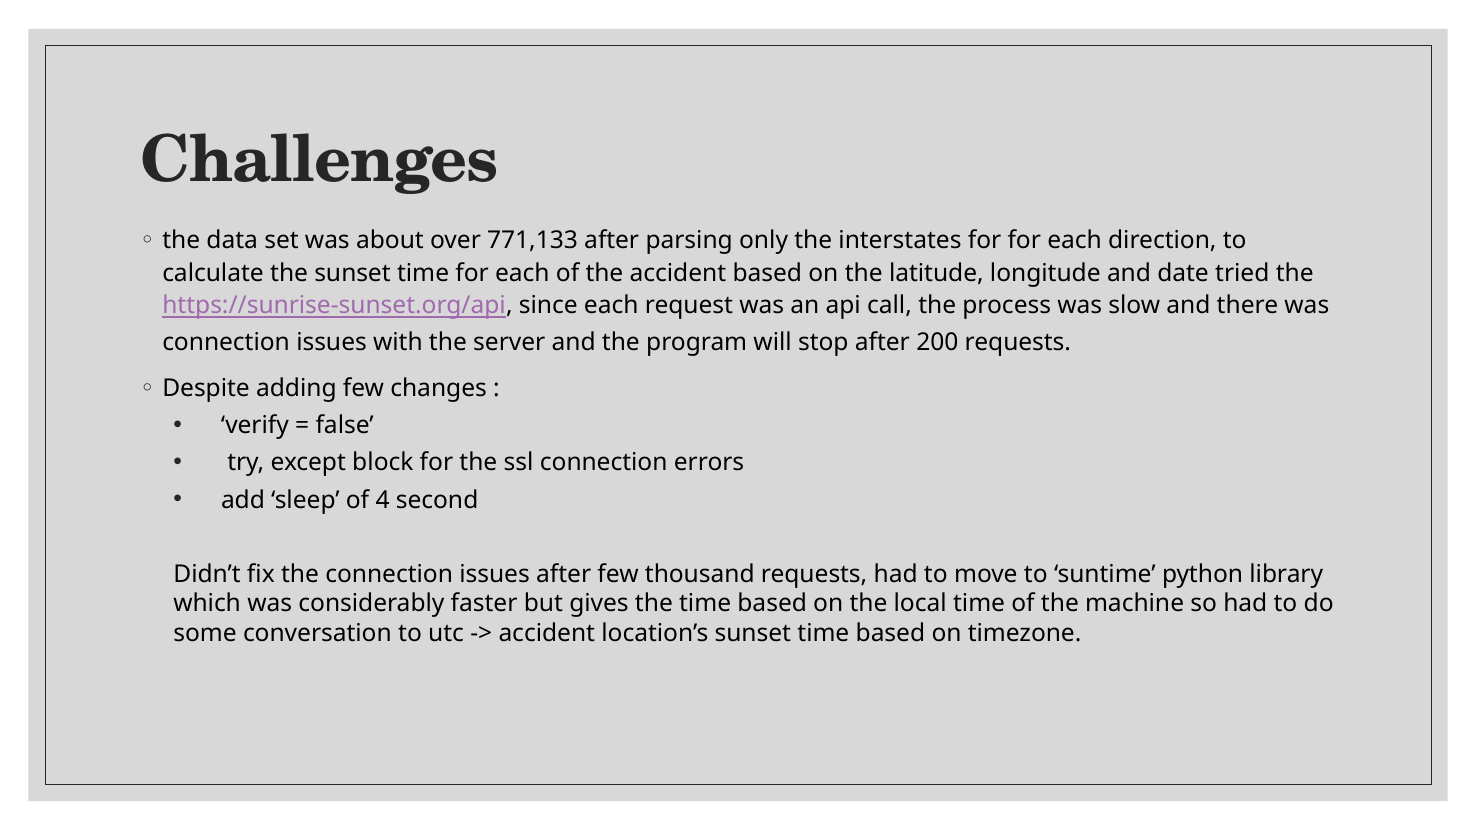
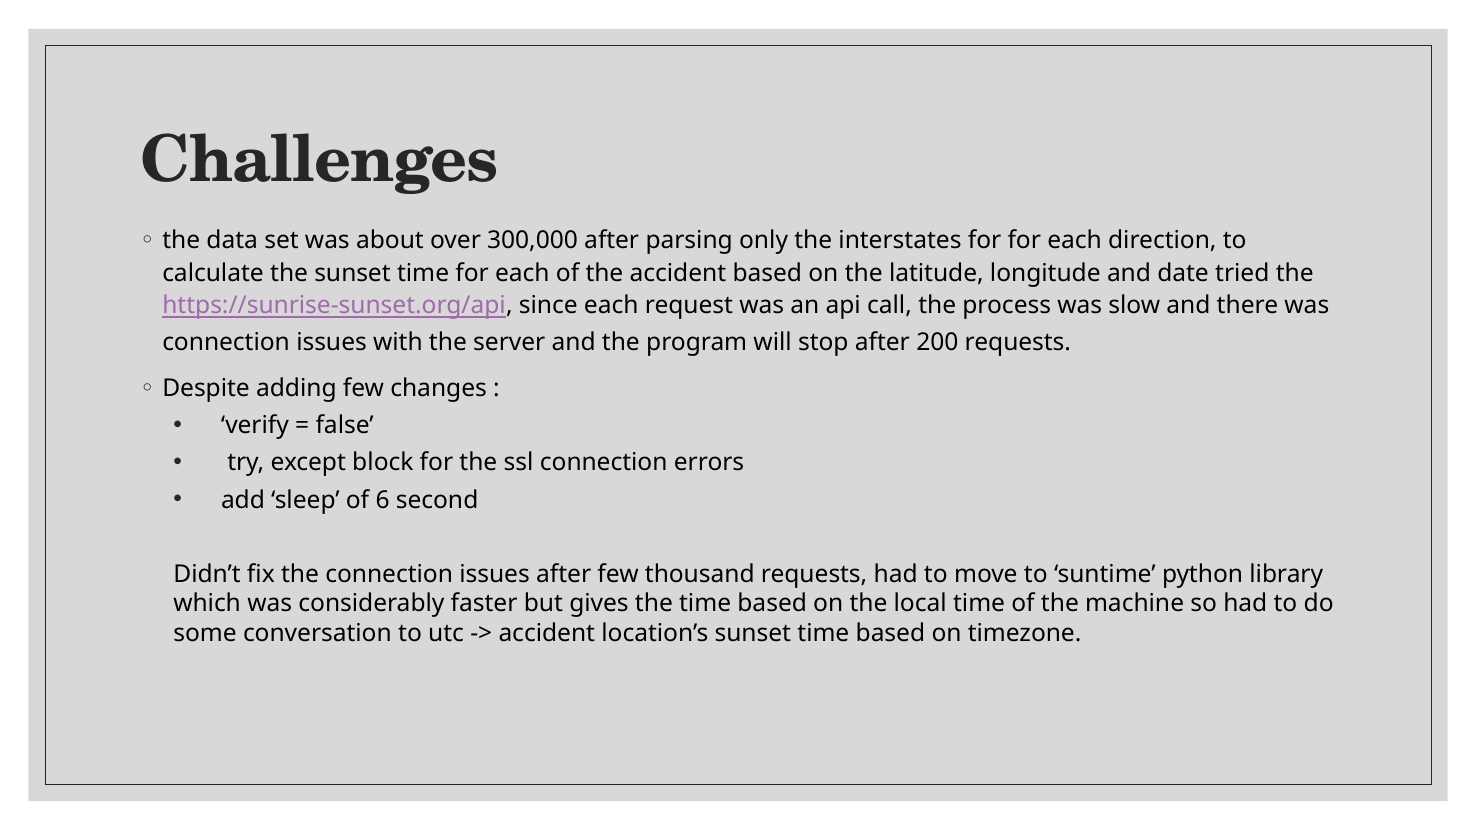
771,133: 771,133 -> 300,000 (533, 241)
4: 4 -> 6 (383, 500)
